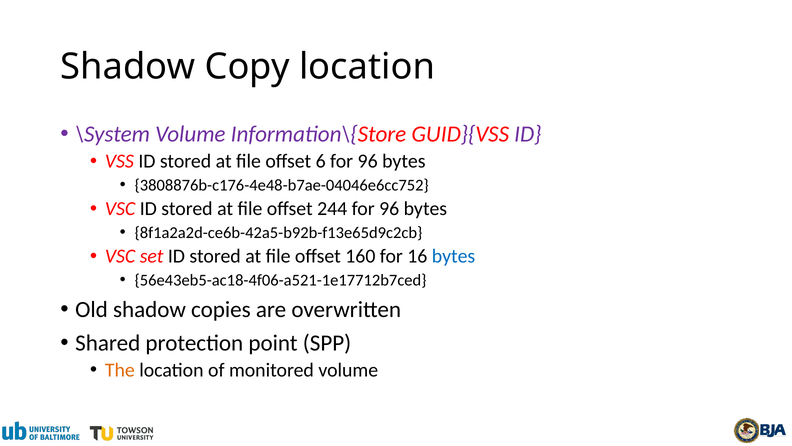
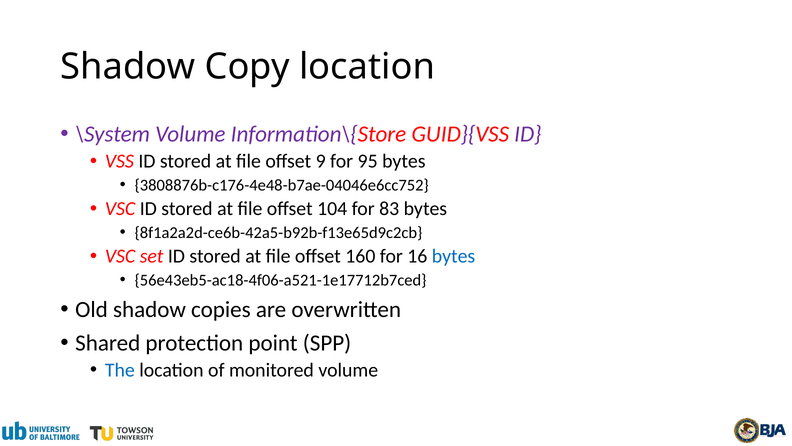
6: 6 -> 9 (321, 161)
96: 96 -> 95 (368, 161)
244: 244 -> 104 (332, 209)
96: 96 -> 83 (389, 209)
The colour: orange -> blue (120, 370)
